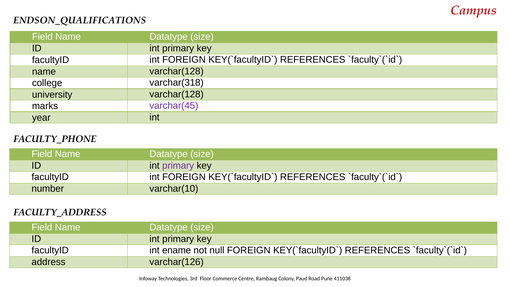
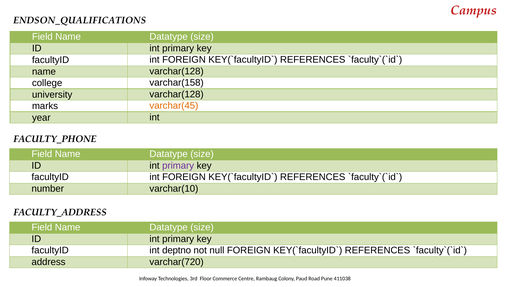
varchar(318: varchar(318 -> varchar(158 (177, 83)
varchar(45 colour: purple -> orange (174, 106)
ename: ename -> deptno (177, 250)
varchar(126: varchar(126 -> varchar(720 (177, 262)
